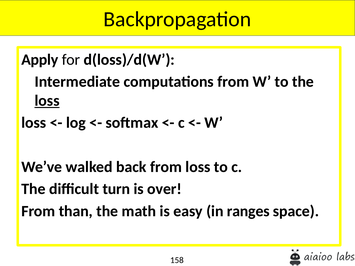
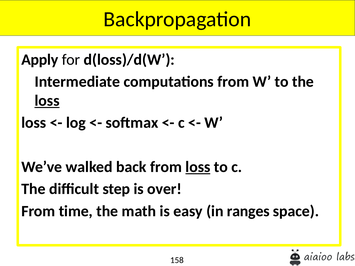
loss underline: none -> present (198, 167)
turn: turn -> step (116, 189)
than: than -> time (76, 211)
